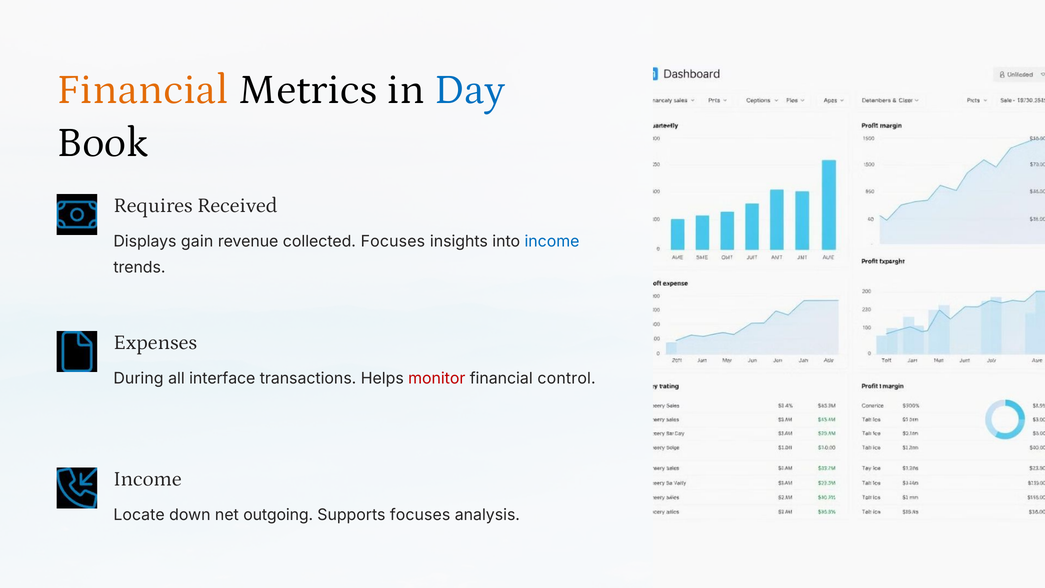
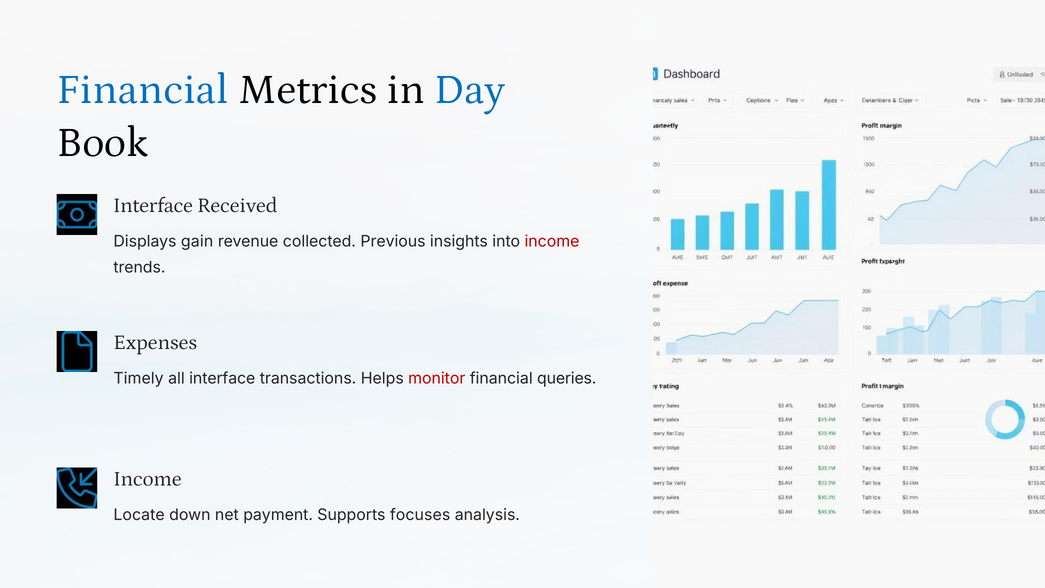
Financial colour: orange -> blue (143, 89)
Requires: Requires -> Interface (153, 205)
collected Focuses: Focuses -> Previous (393, 241)
income colour: blue -> red (552, 241)
During: During -> Timely (139, 378)
control: control -> queries (567, 378)
outgoing: outgoing -> payment (278, 515)
